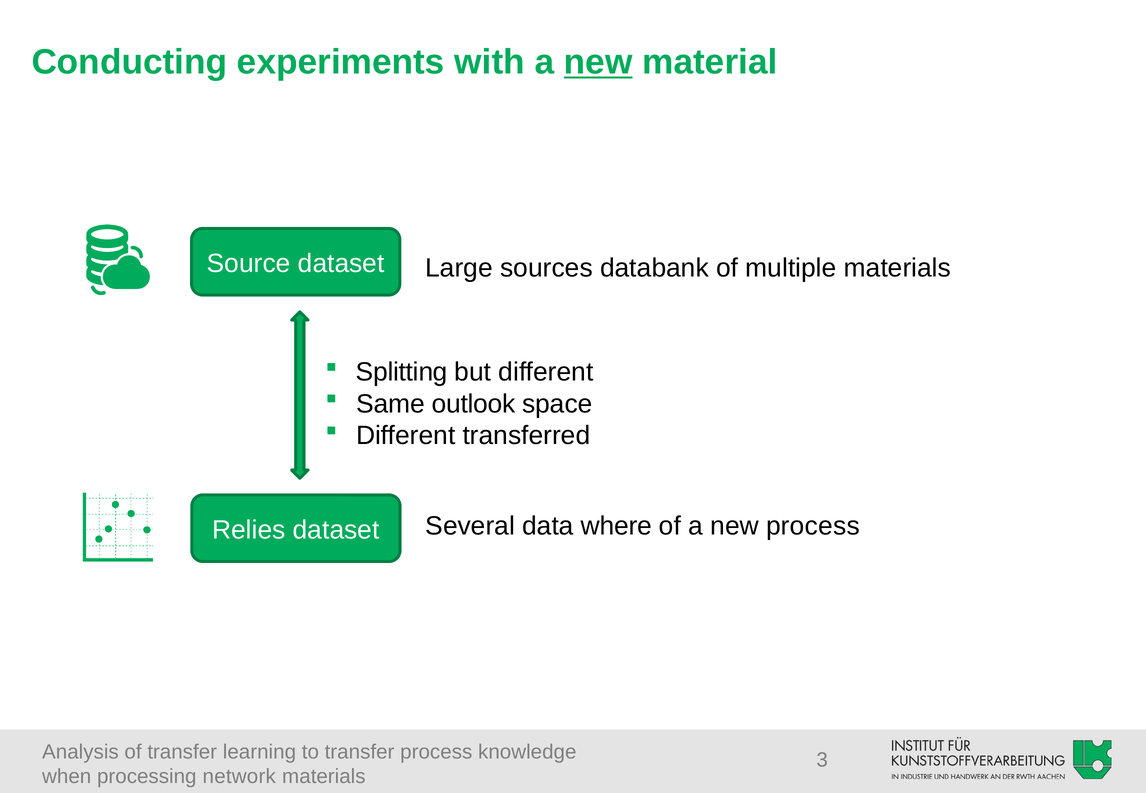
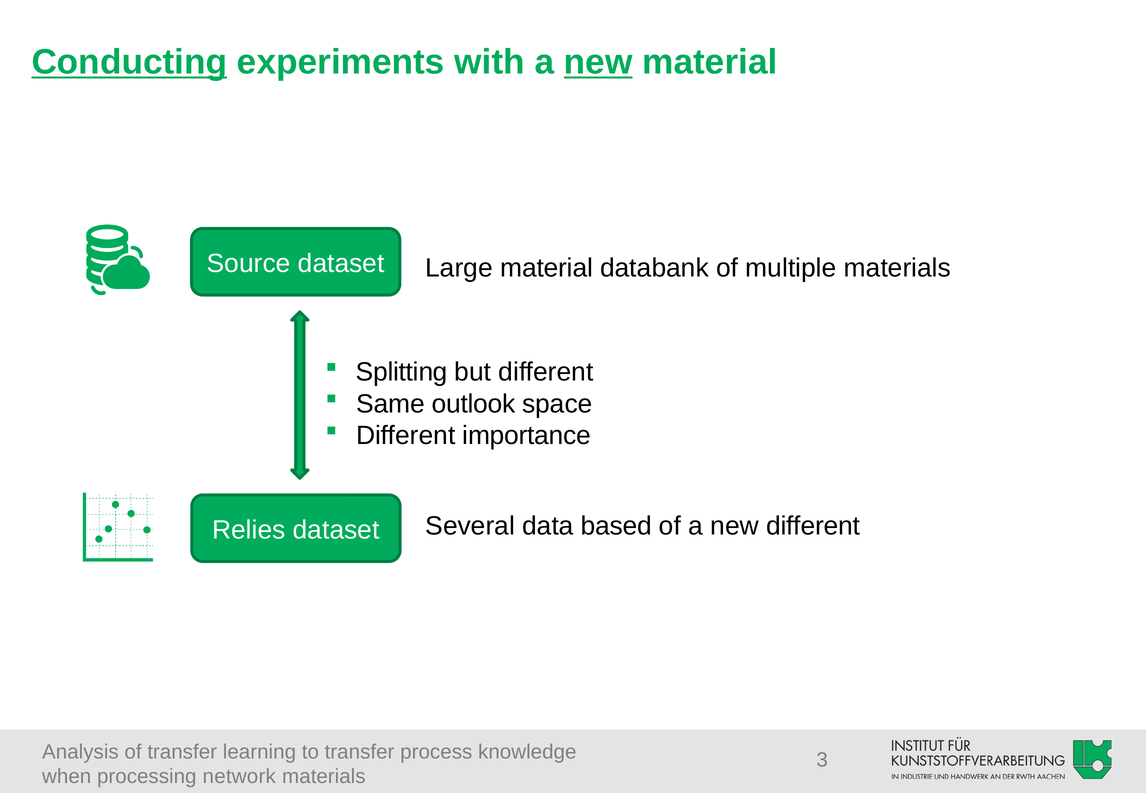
Conducting underline: none -> present (129, 62)
Large sources: sources -> material (547, 268)
transferred: transferred -> importance (527, 436)
where: where -> based (616, 526)
new process: process -> different (813, 526)
